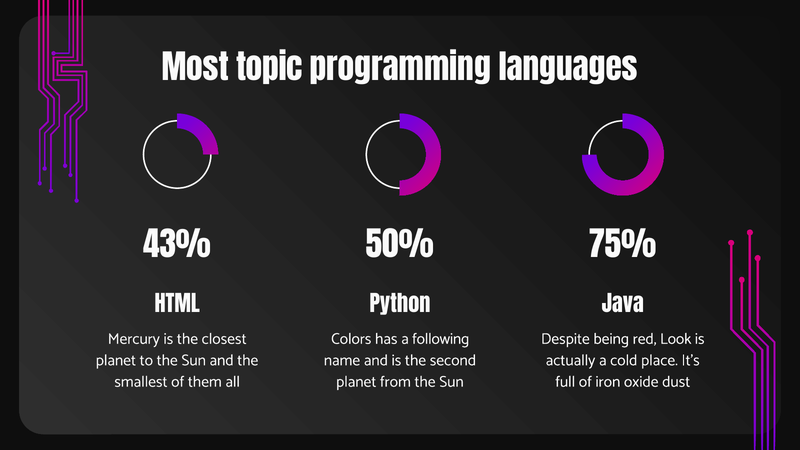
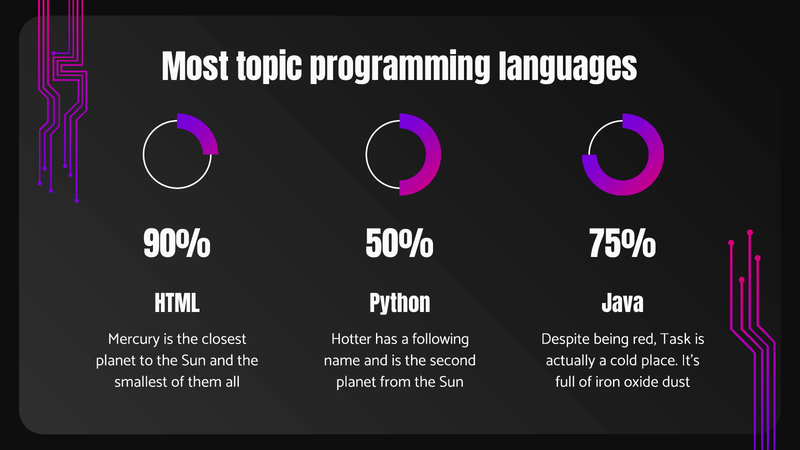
43%: 43% -> 90% (177, 246)
Colors: Colors -> Hotter (351, 339)
Look: Look -> Task (676, 339)
